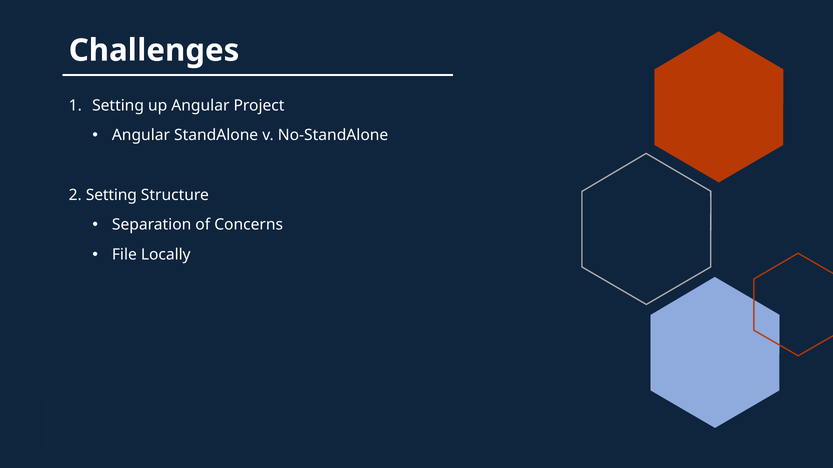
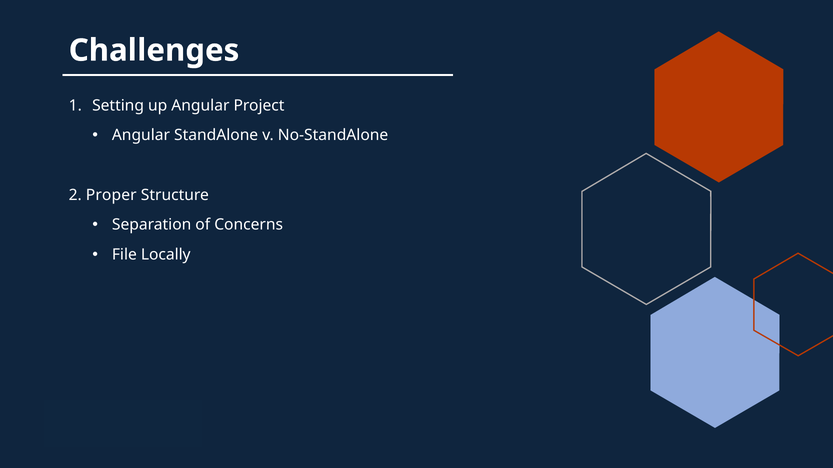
2 Setting: Setting -> Proper (111, 195)
